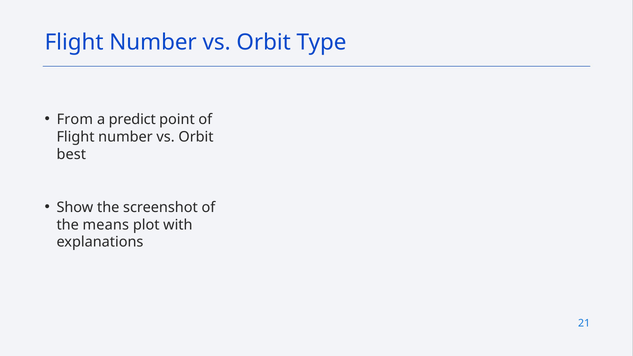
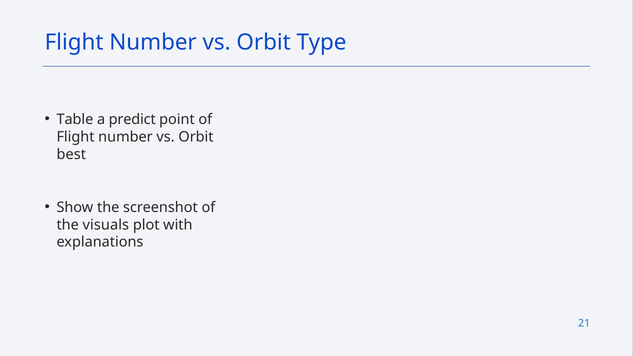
From: From -> Table (75, 119)
means: means -> visuals (106, 225)
